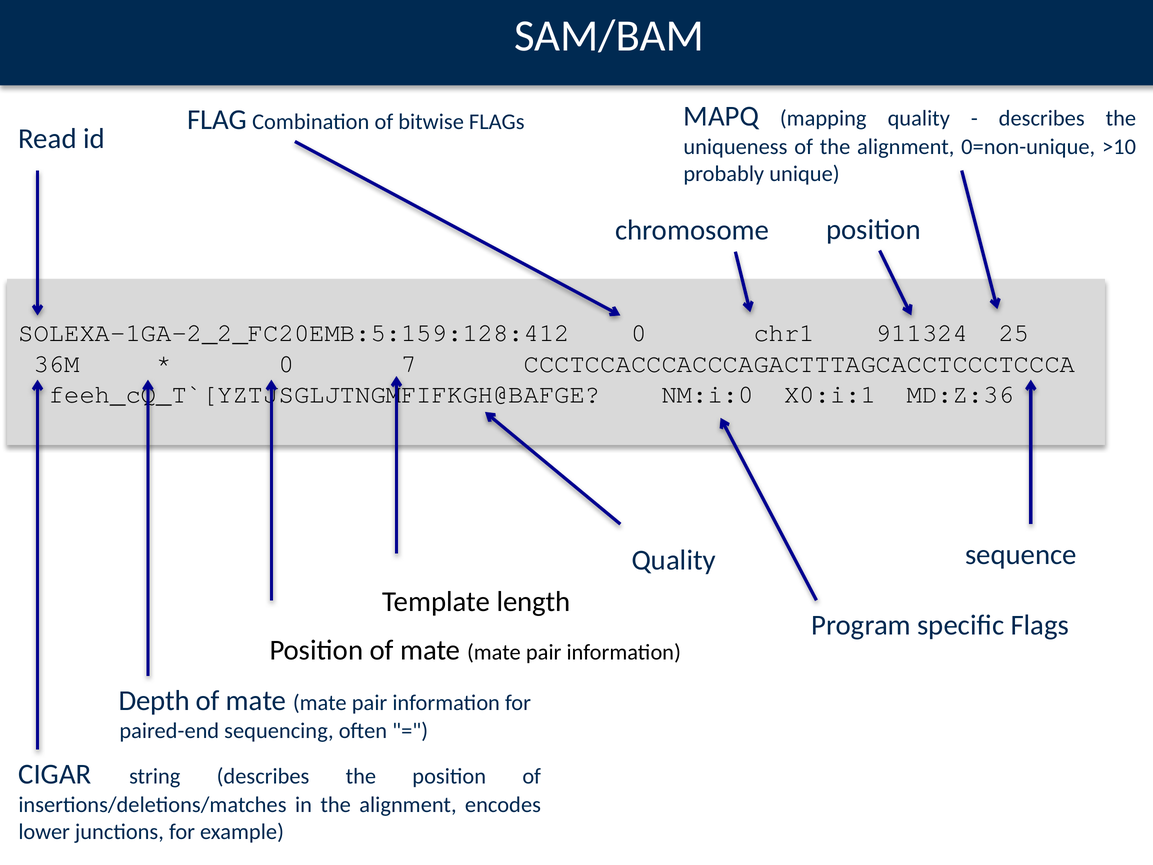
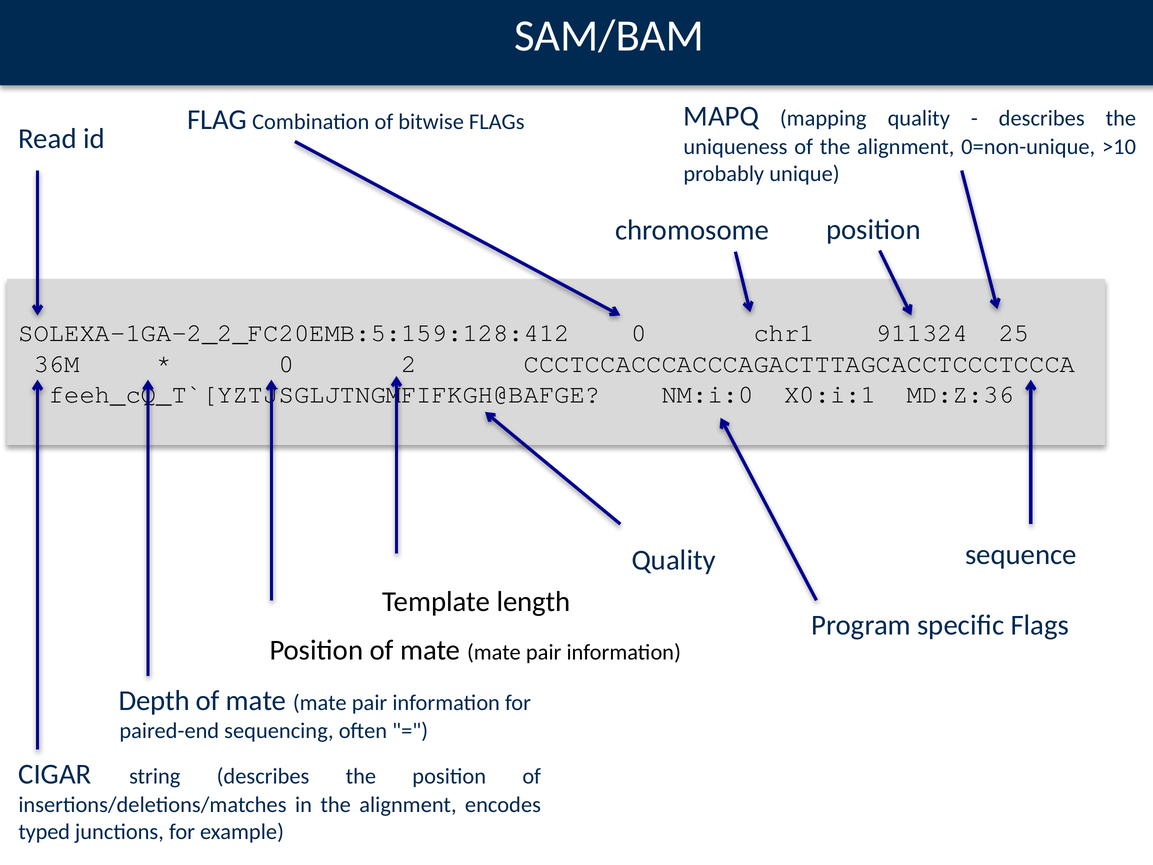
7: 7 -> 2 (409, 364)
lower: lower -> typed (44, 831)
